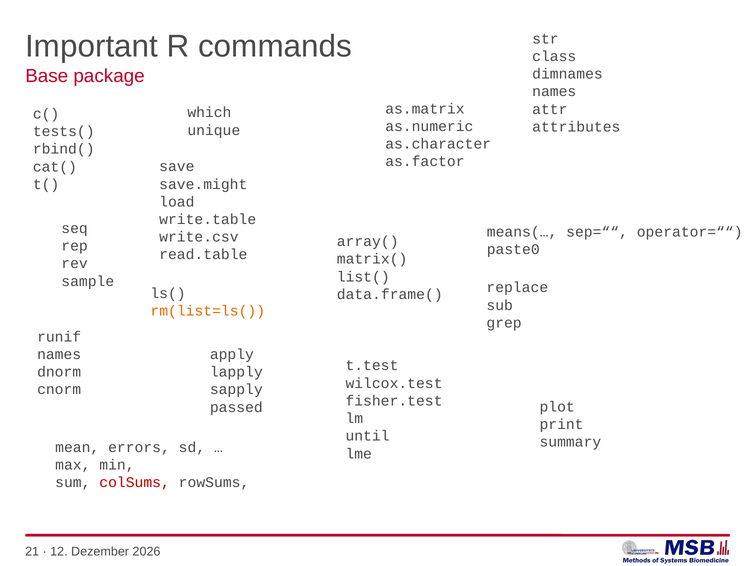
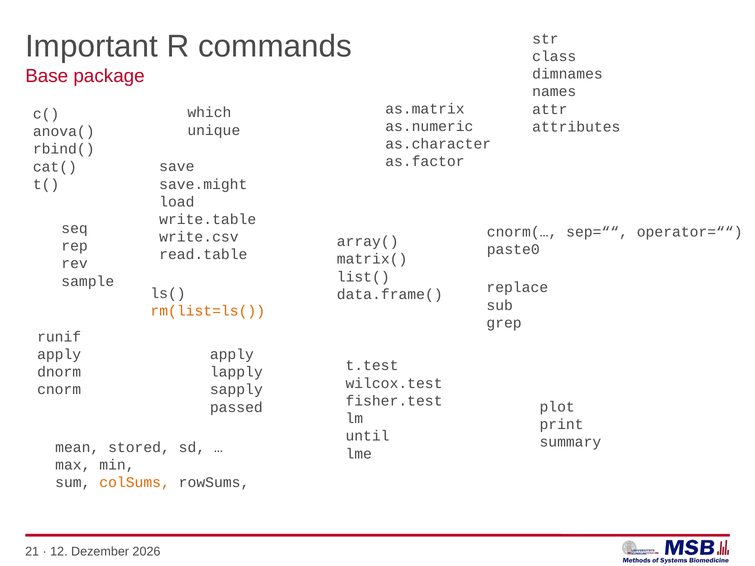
tests(: tests( -> anova( (64, 132)
means(…: means(… -> cnorm(… (522, 232)
names: names -> apply (59, 355)
errors: errors -> stored (139, 448)
colSums colour: red -> orange (135, 483)
